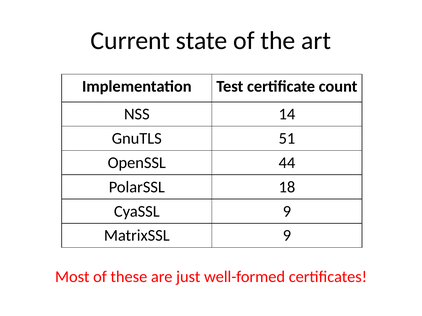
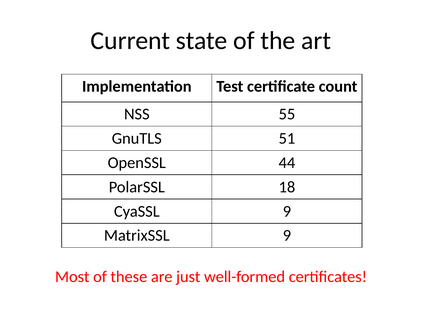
14: 14 -> 55 (287, 114)
